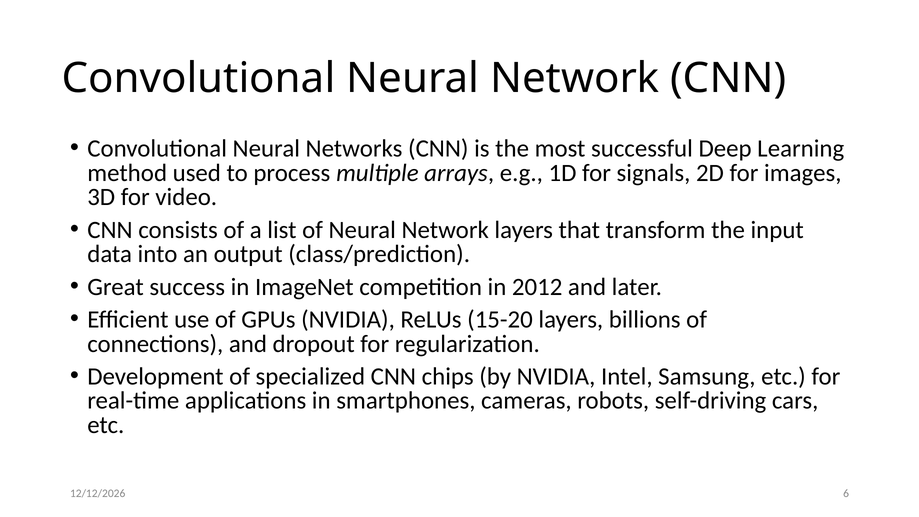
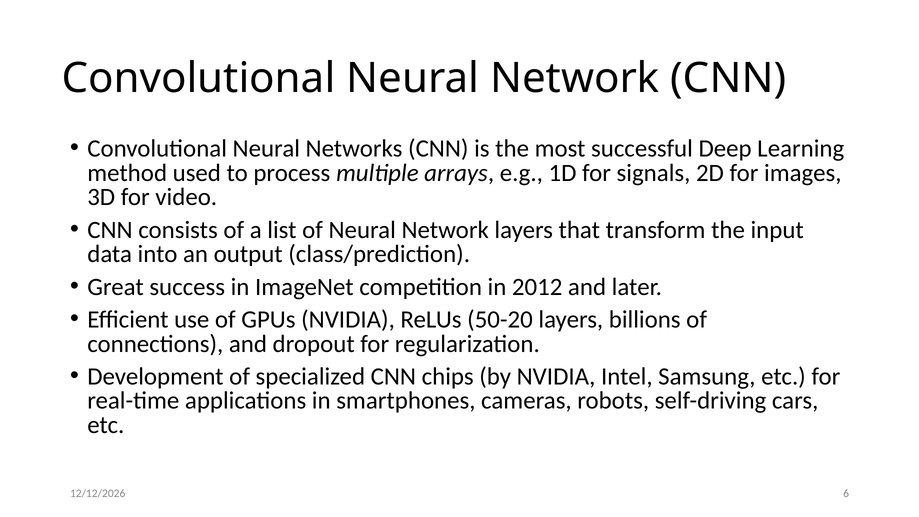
15-20: 15-20 -> 50-20 (500, 320)
